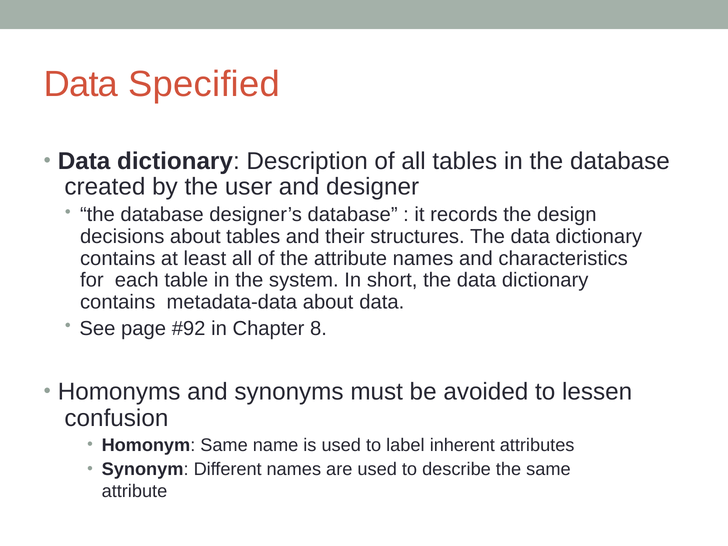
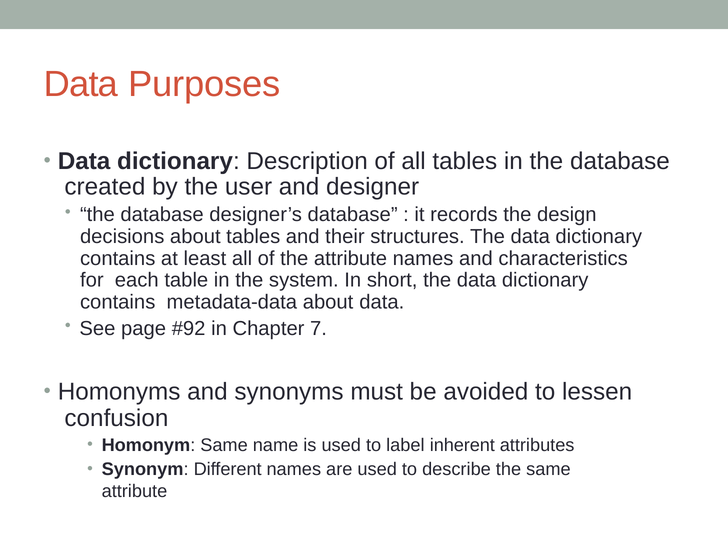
Specified: Specified -> Purposes (204, 84)
8: 8 -> 7 (319, 329)
